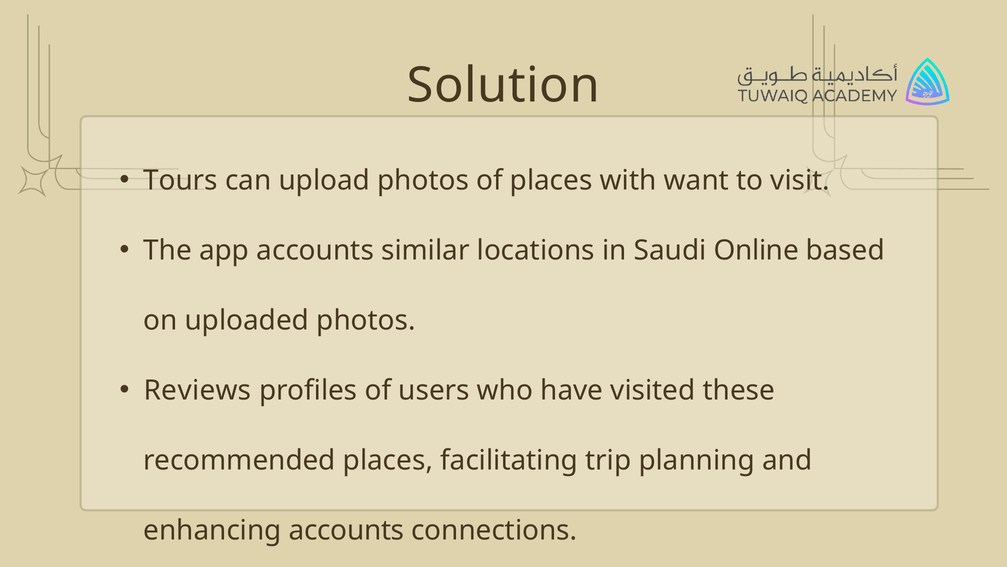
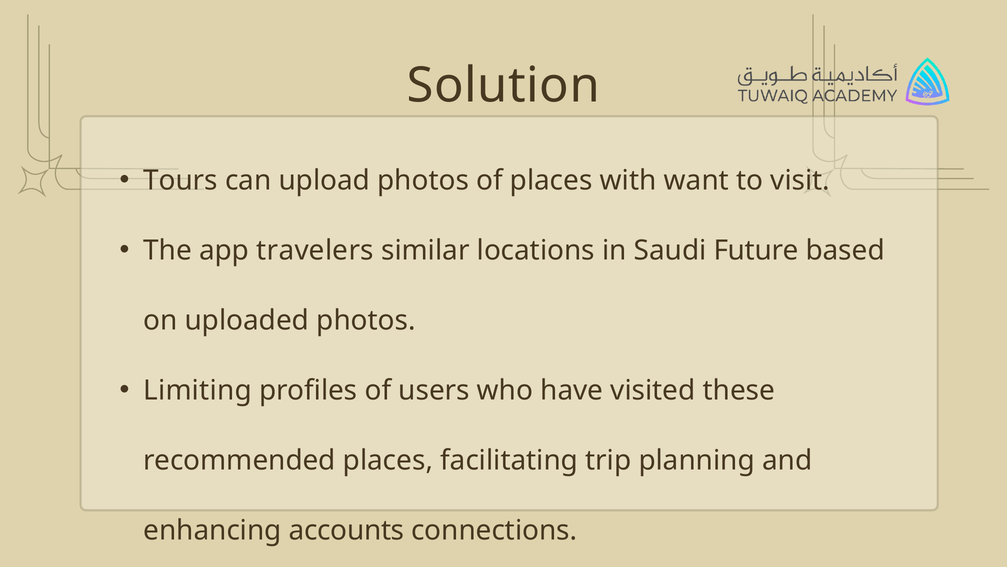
app accounts: accounts -> travelers (315, 250)
Online: Online -> Future (756, 250)
Reviews: Reviews -> Limiting (198, 390)
